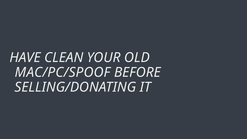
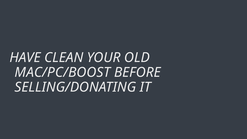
MAC/PC/SPOOF: MAC/PC/SPOOF -> MAC/PC/BOOST (63, 72)
